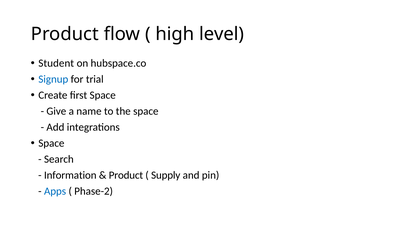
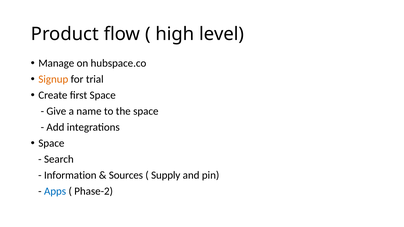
Student: Student -> Manage (56, 63)
Signup colour: blue -> orange (53, 79)
Product: Product -> Sources (126, 176)
